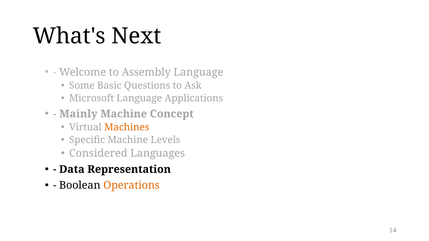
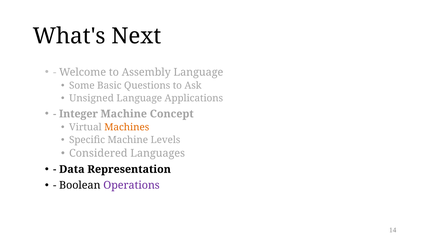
Microsoft: Microsoft -> Unsigned (92, 98)
Mainly: Mainly -> Integer (78, 114)
Operations colour: orange -> purple (131, 186)
